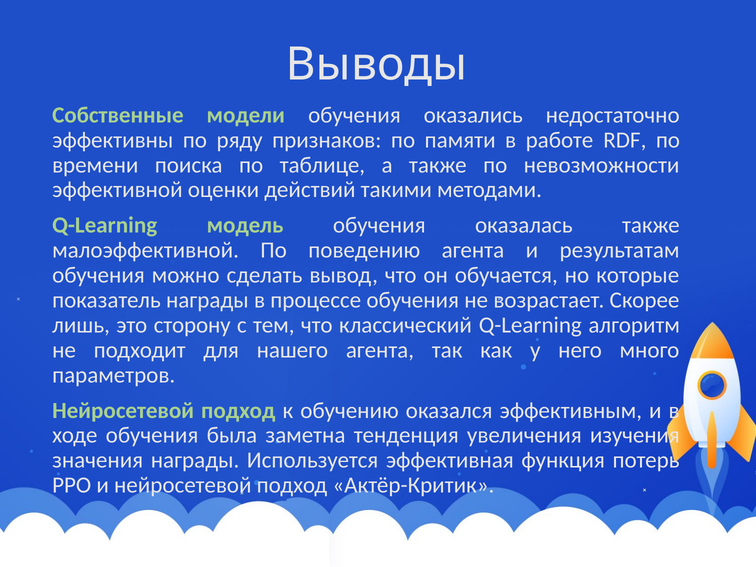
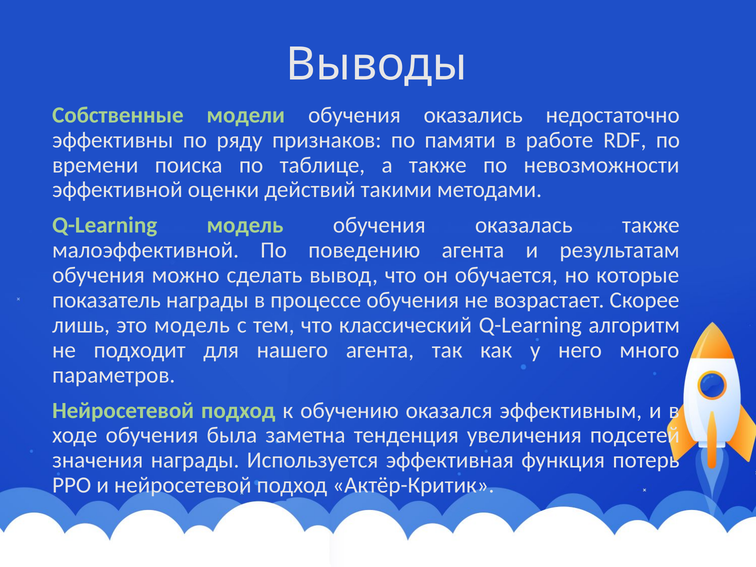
это сторону: сторону -> модель (192, 325)
изучения: изучения -> подсетей (635, 435)
